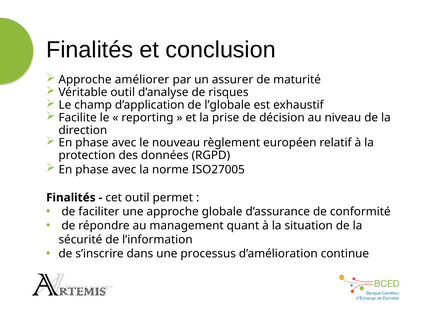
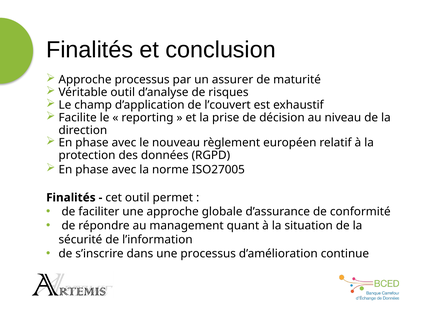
Approche améliorer: améliorer -> processus (142, 80)
l’globale: l’globale -> l’couvert (228, 105)
